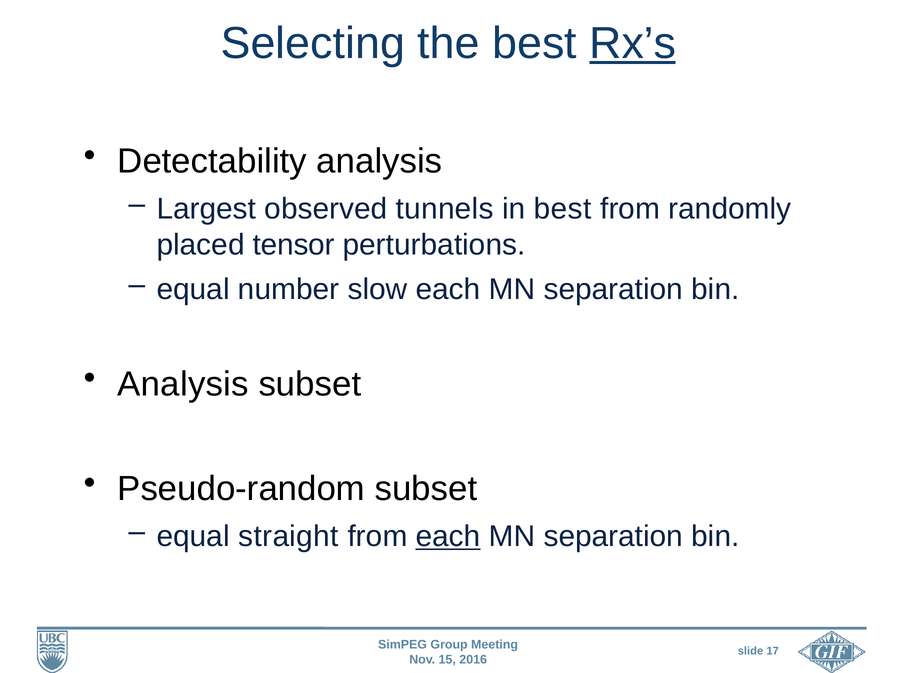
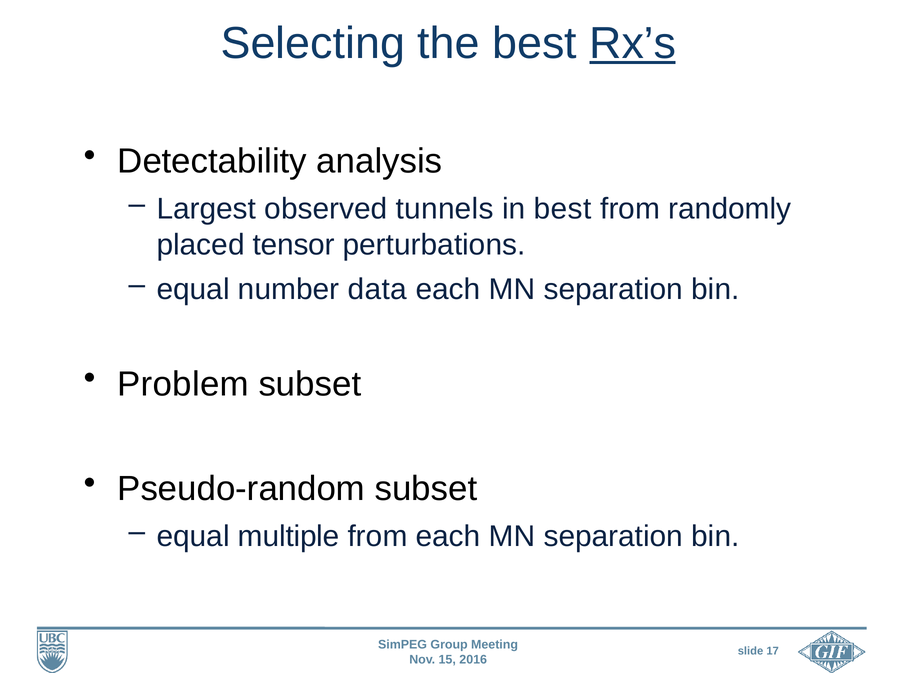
slow: slow -> data (377, 289)
Analysis: Analysis -> Problem (183, 384)
straight: straight -> multiple (289, 536)
each underline: present -> none (448, 536)
